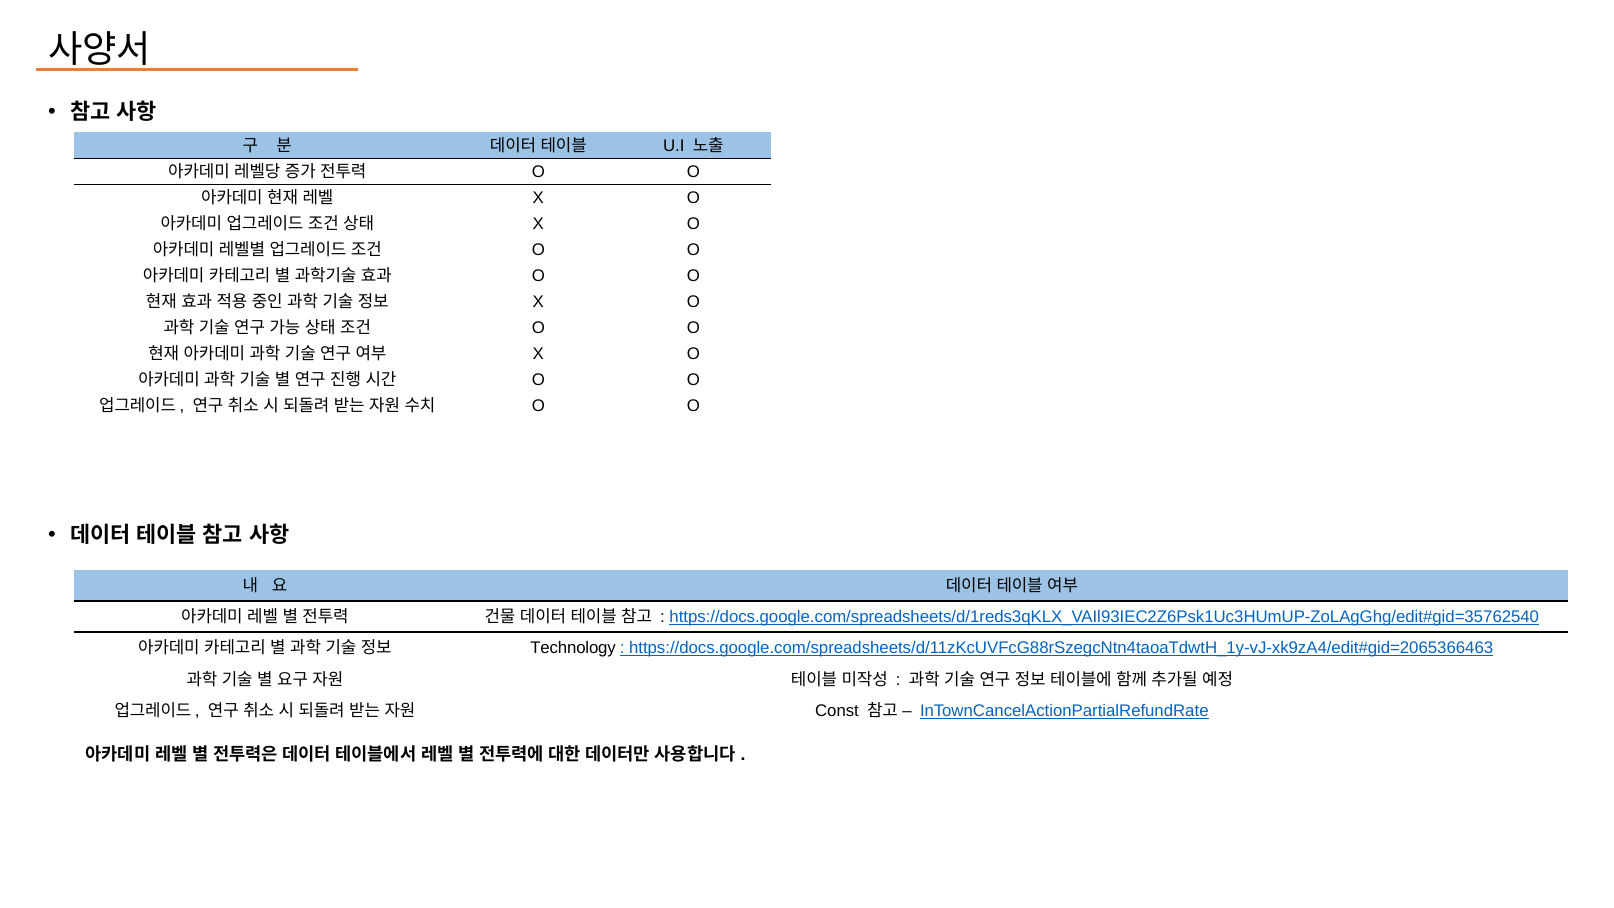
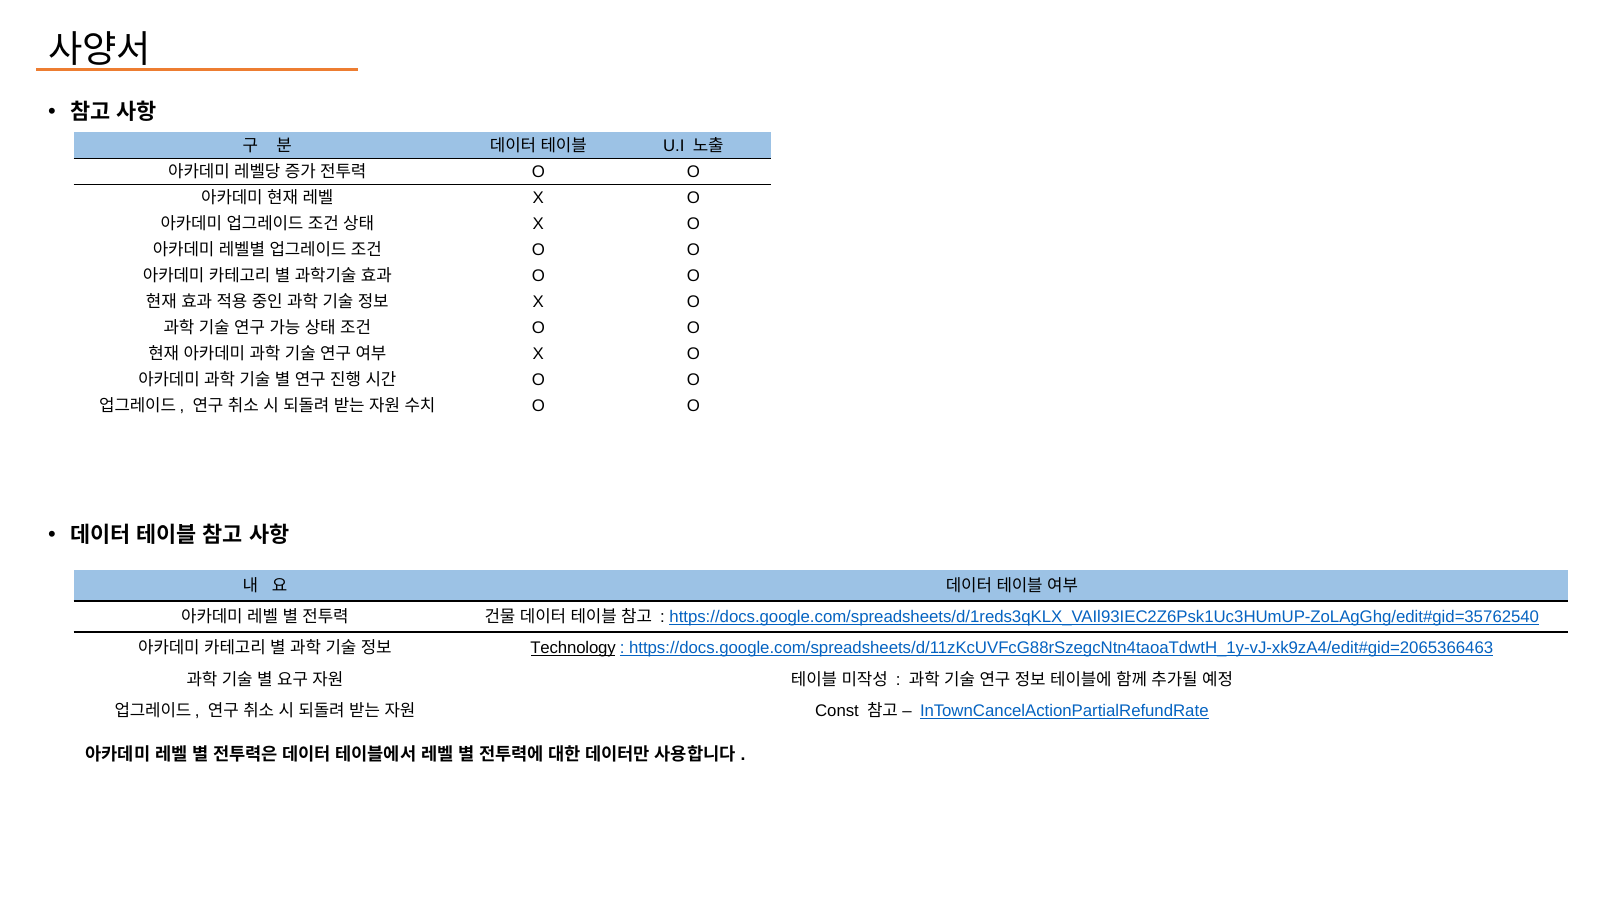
Technology underline: none -> present (573, 648)
